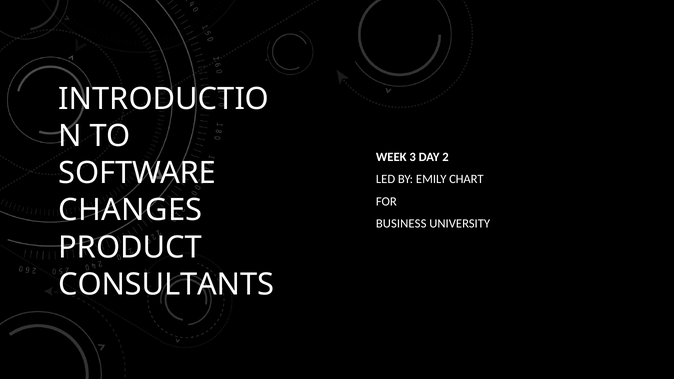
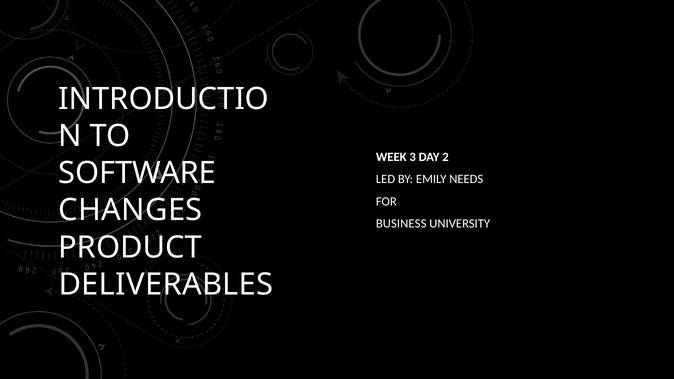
CHART: CHART -> NEEDS (466, 179)
CONSULTANTS: CONSULTANTS -> DELIVERABLES (166, 285)
